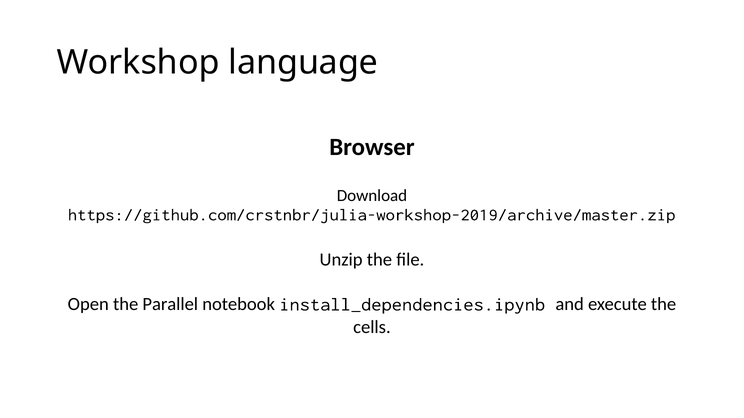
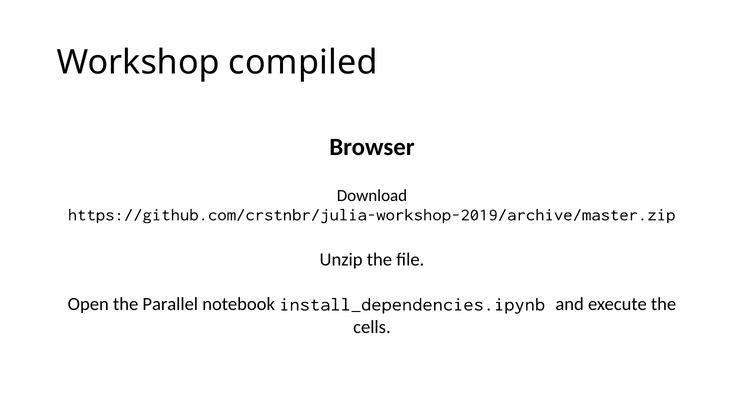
language: language -> compiled (303, 62)
